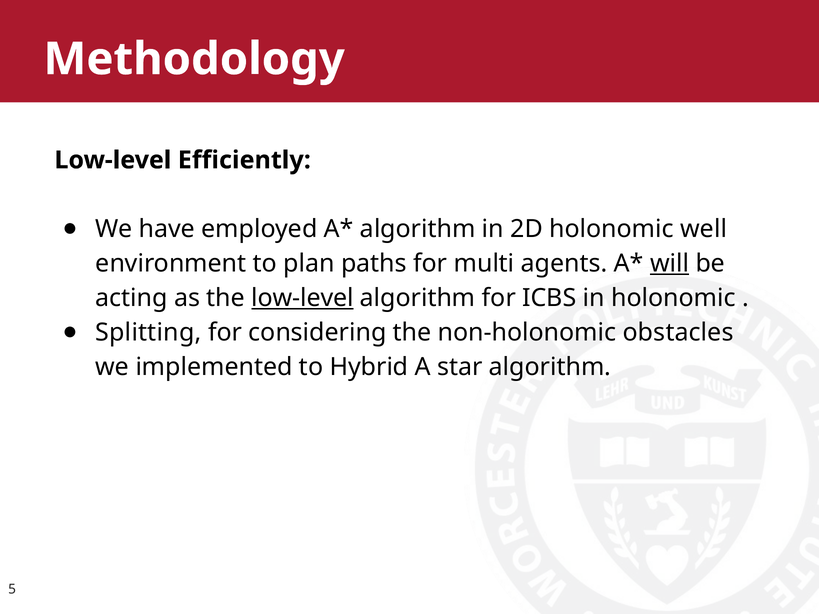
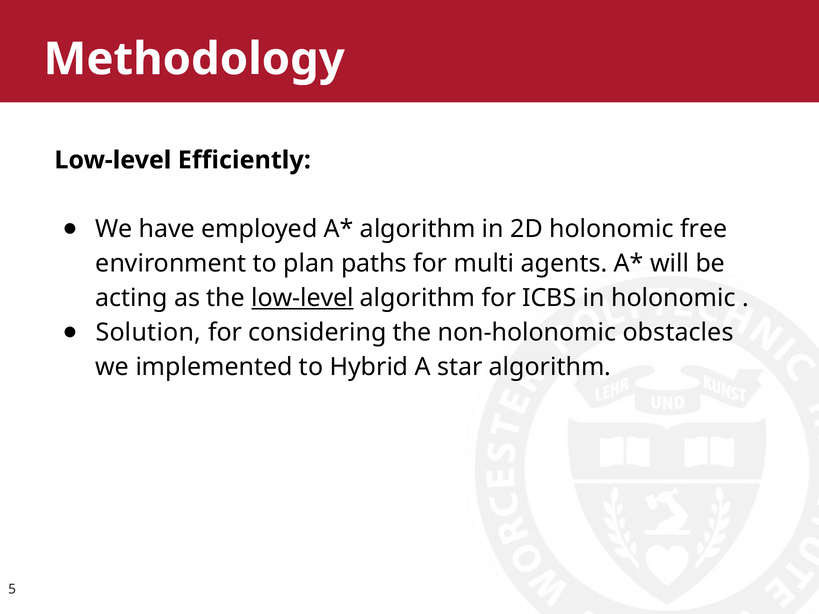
well: well -> free (704, 229)
will underline: present -> none (670, 264)
Splitting: Splitting -> Solution (148, 333)
